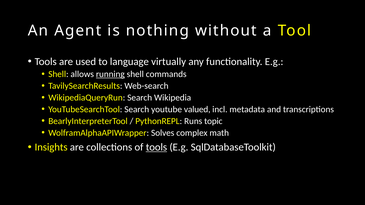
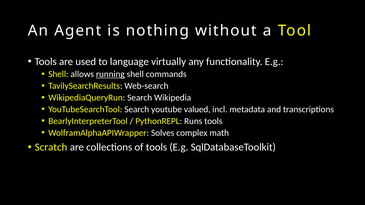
Runs topic: topic -> tools (213, 121)
Insights: Insights -> Scratch (51, 147)
tools underline: present -> none (156, 147)
